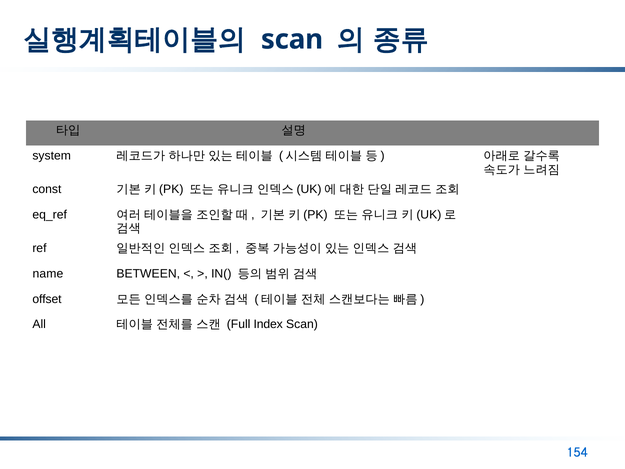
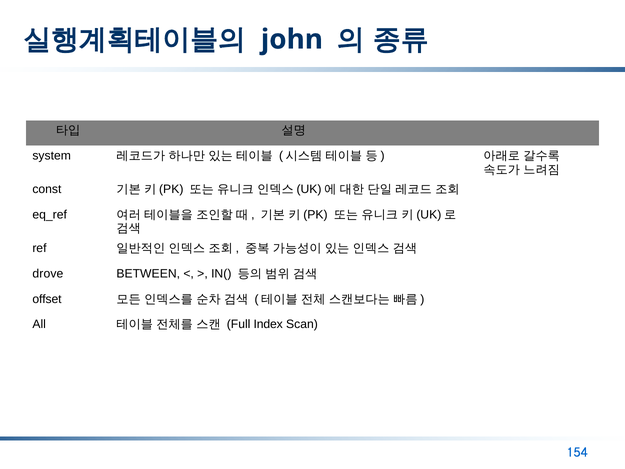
scan: scan -> john (292, 39)
name: name -> drove (48, 274)
